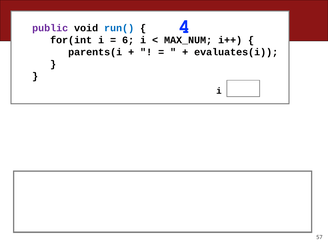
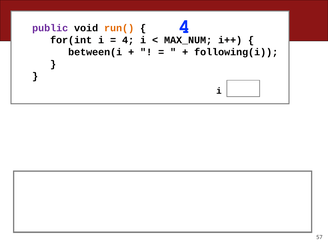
run( colour: blue -> orange (119, 28)
6: 6 -> 4 (128, 40)
parents(i: parents(i -> between(i (95, 52)
evaluates(i: evaluates(i -> following(i (236, 52)
